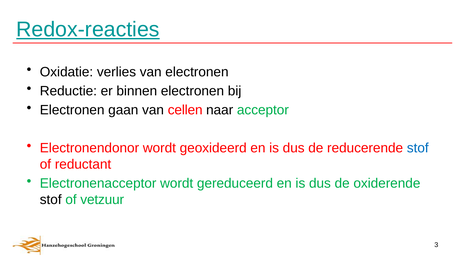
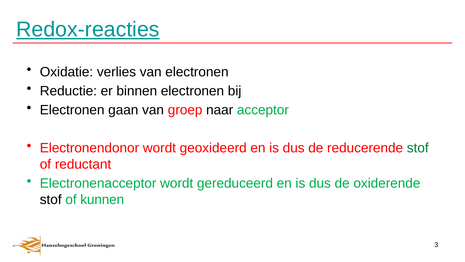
cellen: cellen -> groep (185, 110)
stof colour: blue -> green (418, 148)
vetzuur: vetzuur -> kunnen (102, 199)
